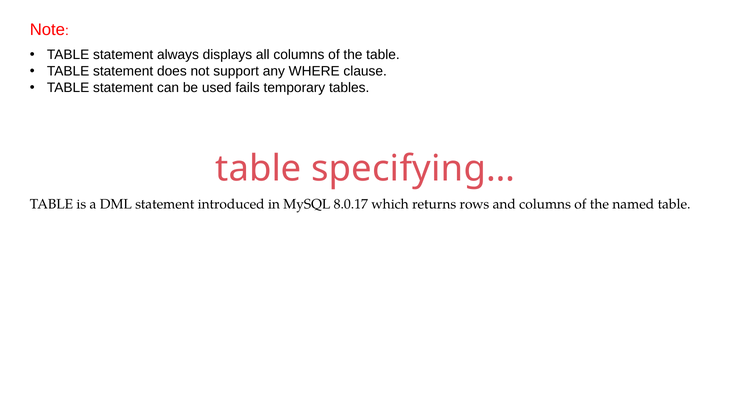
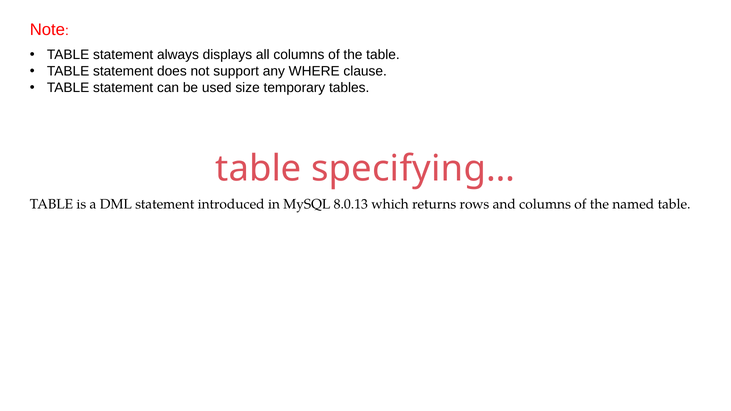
fails: fails -> size (248, 88)
8.0.17: 8.0.17 -> 8.0.13 (351, 205)
